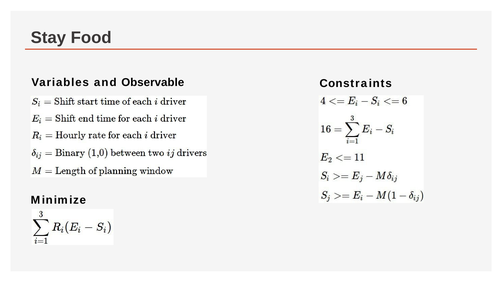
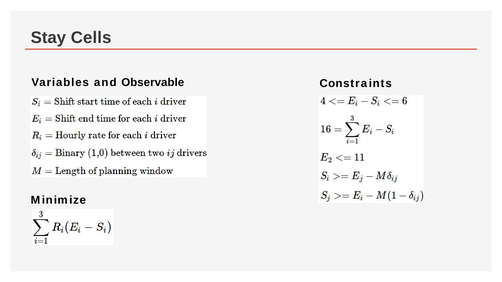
Food: Food -> Cells (91, 38)
